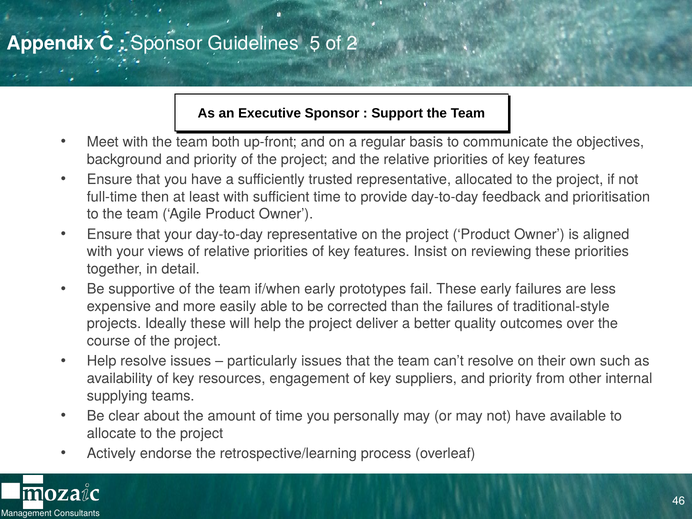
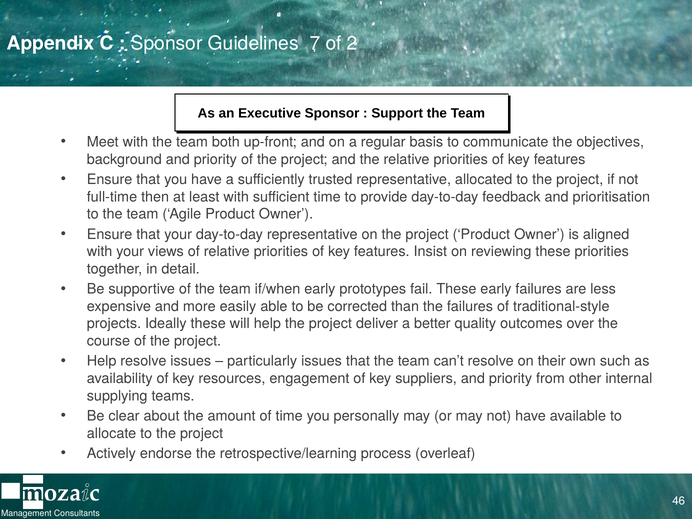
5: 5 -> 7 (315, 43)
